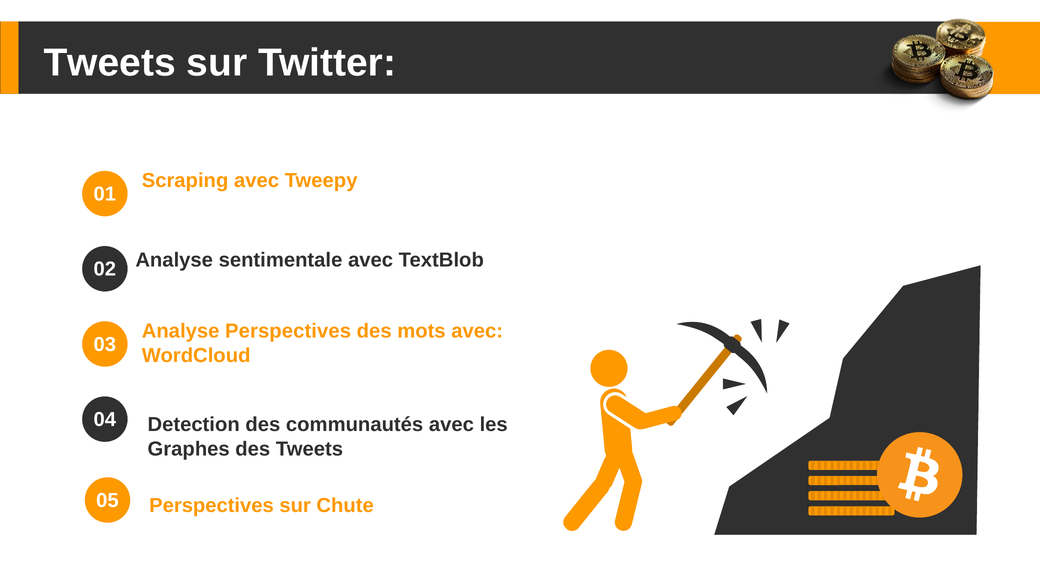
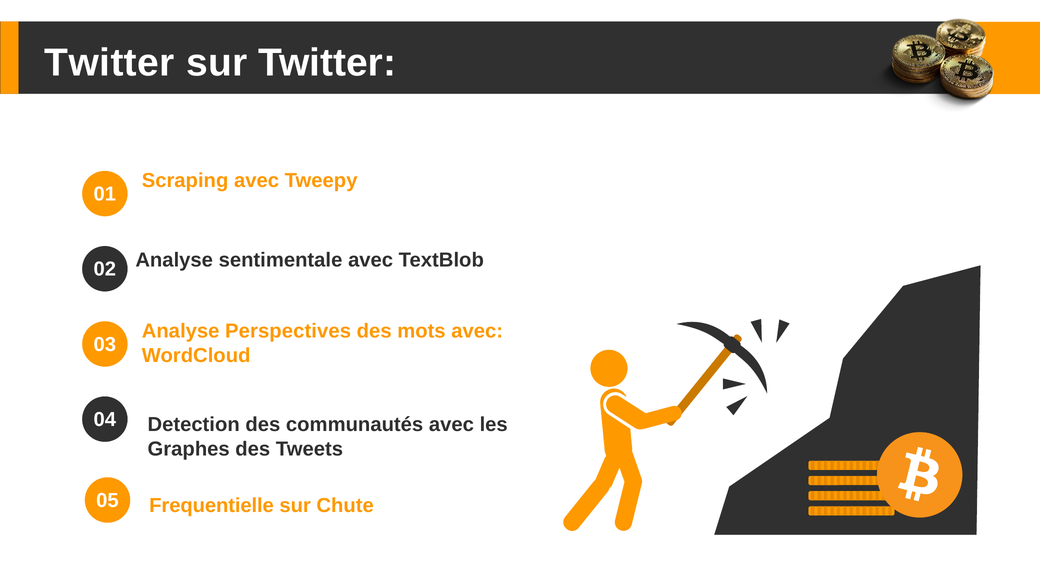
Tweets: Tweets -> Twitter (110, 63)
Perspectives: Perspectives -> Frequentielle (212, 506)
